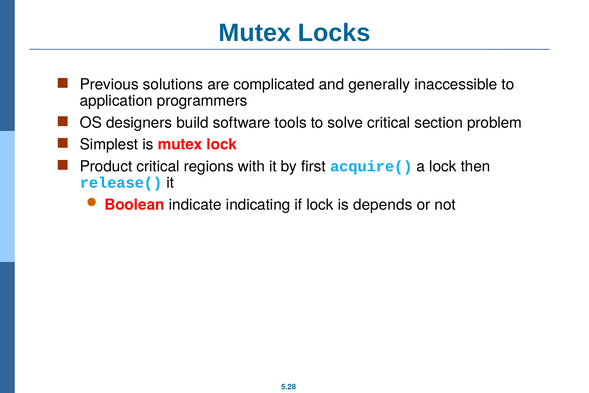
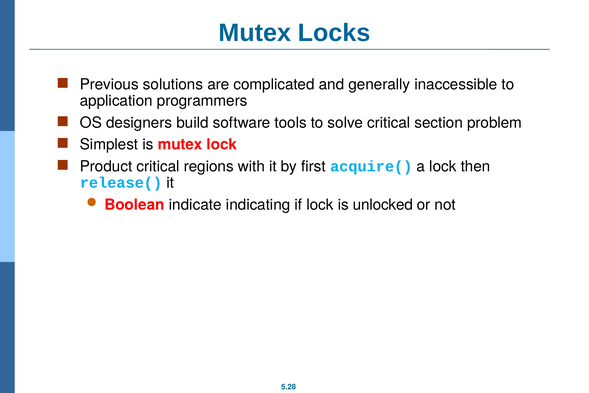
depends: depends -> unlocked (383, 205)
